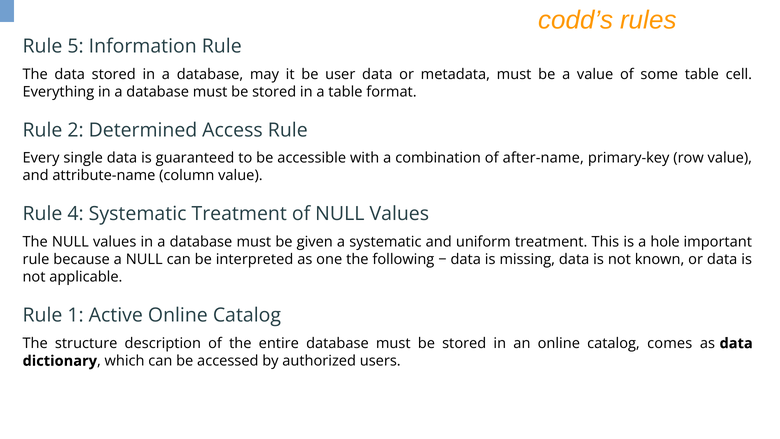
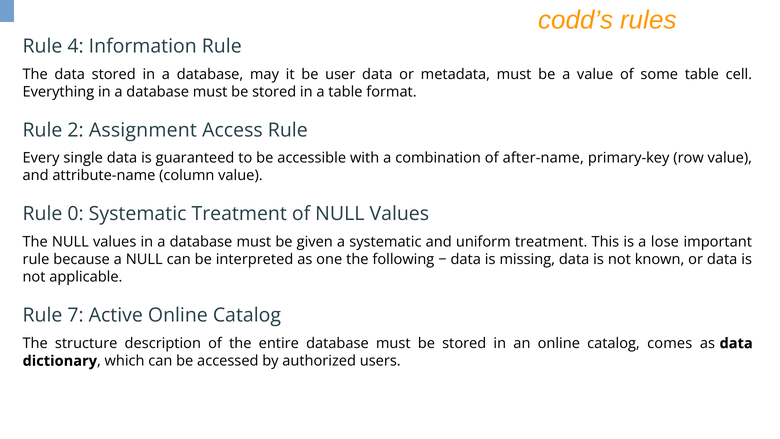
5: 5 -> 4 (76, 46)
Determined: Determined -> Assignment (143, 130)
4: 4 -> 0 (76, 214)
hole: hole -> lose (665, 242)
1: 1 -> 7 (76, 315)
